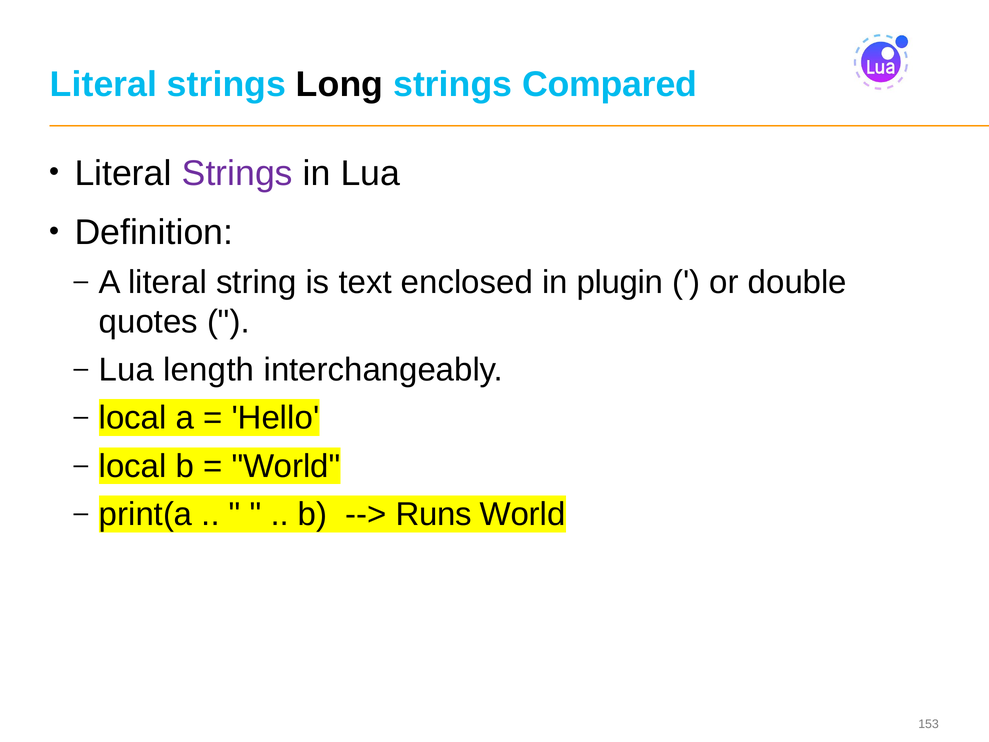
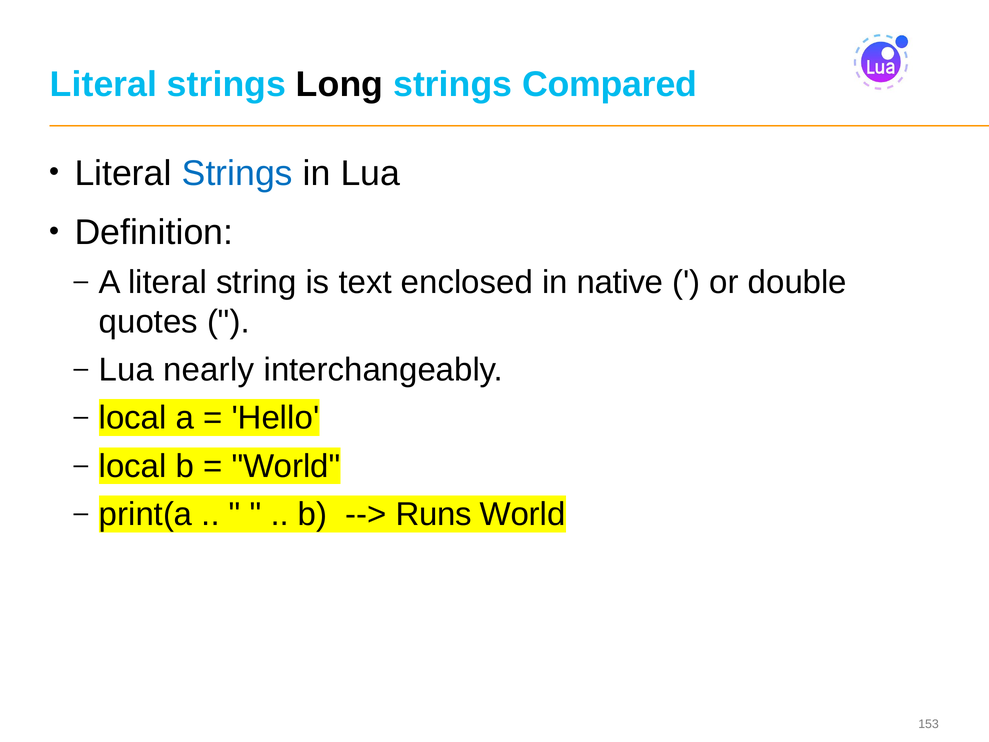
Strings colour: purple -> blue (237, 173)
plugin: plugin -> native (620, 282)
length: length -> nearly (209, 370)
